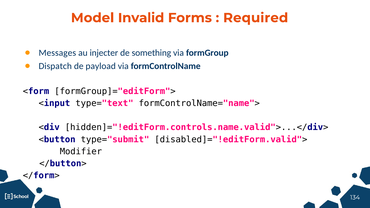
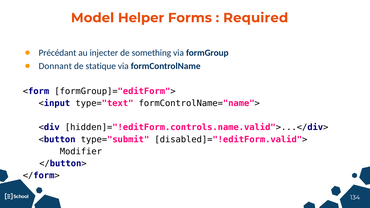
Invalid: Invalid -> Helper (141, 18)
Messages: Messages -> Précédant (57, 53)
Dispatch: Dispatch -> Donnant (55, 66)
payload: payload -> statique (101, 66)
